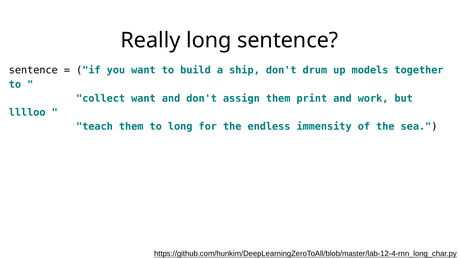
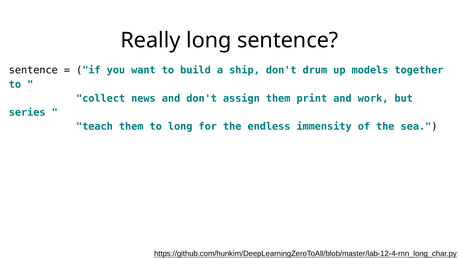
collect want: want -> news (143, 98)
lllloo: lllloo -> series (27, 112)
